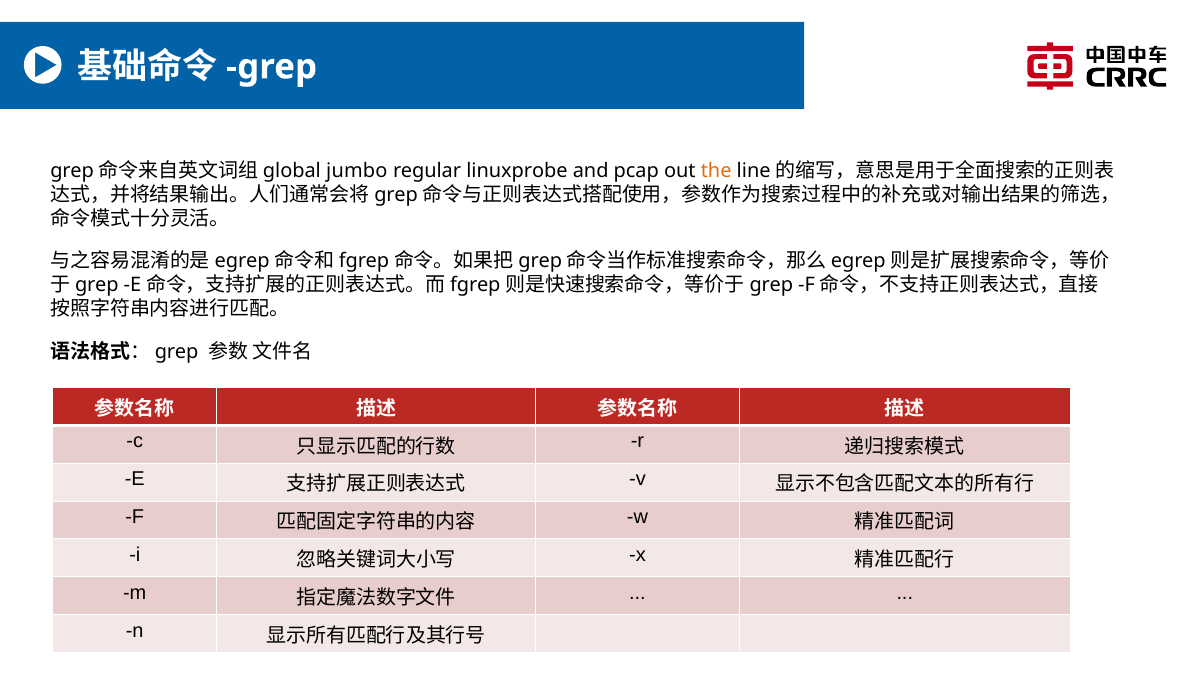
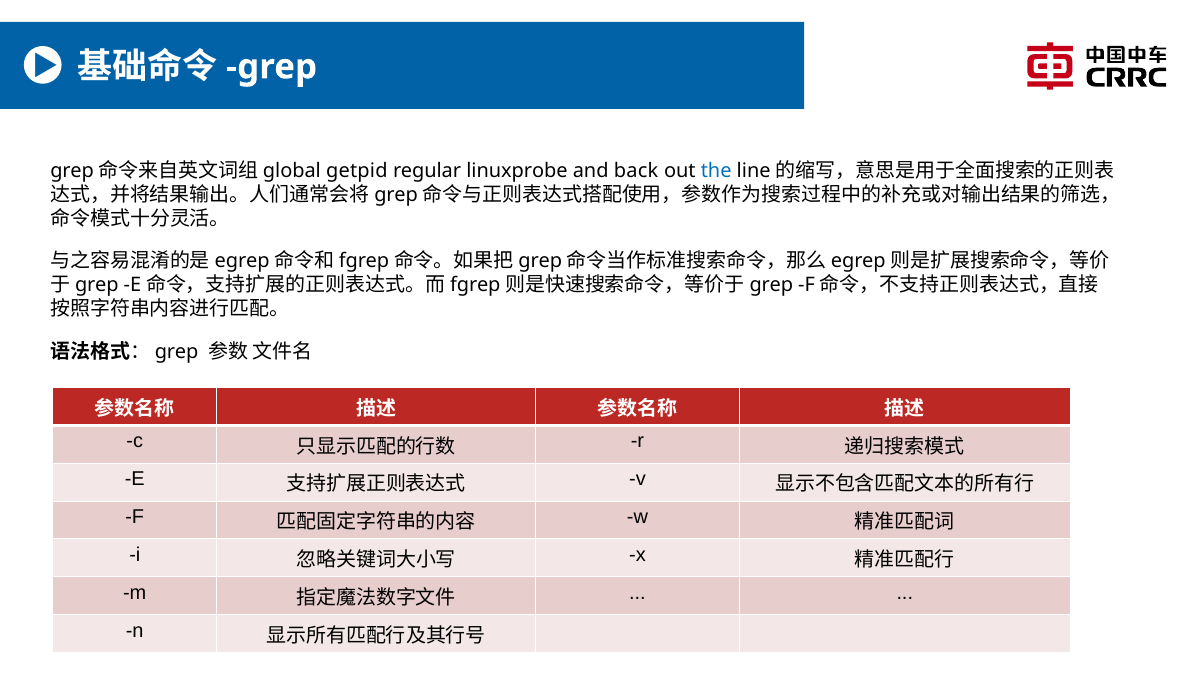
jumbo: jumbo -> getpid (357, 171)
pcap: pcap -> back (636, 171)
the colour: orange -> blue (716, 171)
